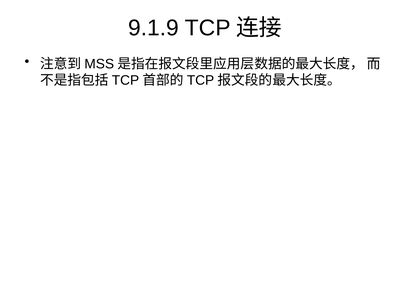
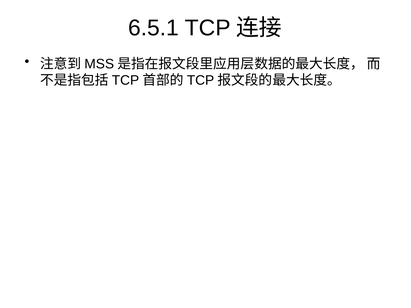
9.1.9: 9.1.9 -> 6.5.1 (154, 28)
